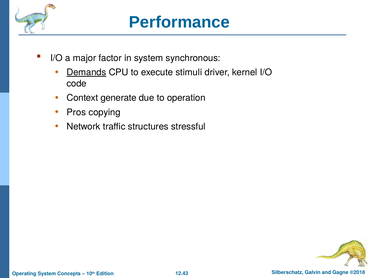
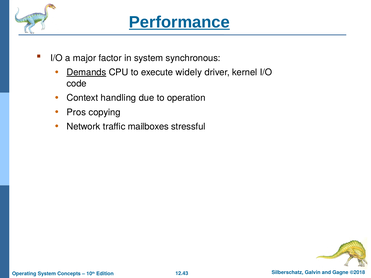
Performance underline: none -> present (179, 22)
stimuli: stimuli -> widely (189, 72)
generate: generate -> handling (118, 98)
structures: structures -> mailboxes (148, 127)
